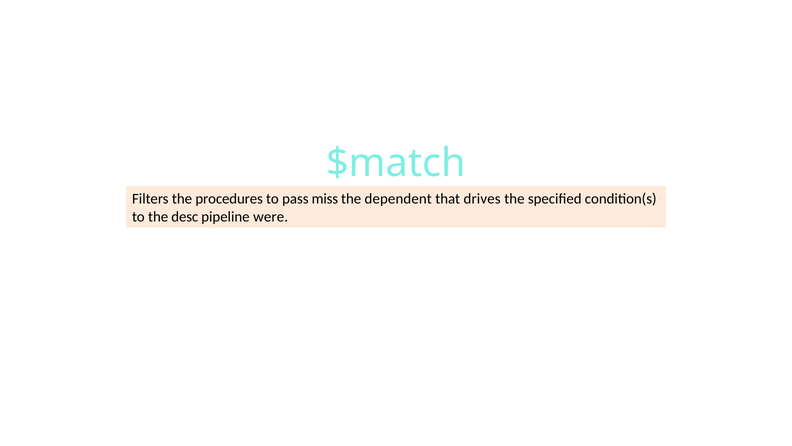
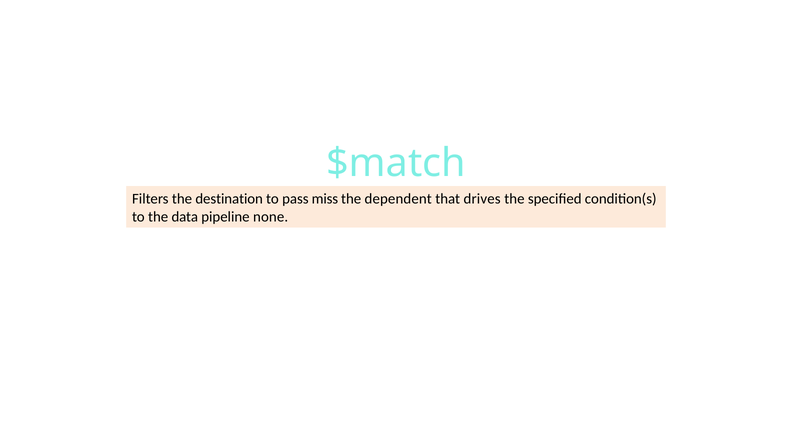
procedures: procedures -> destination (229, 199)
desc: desc -> data (185, 217)
were: were -> none (271, 217)
